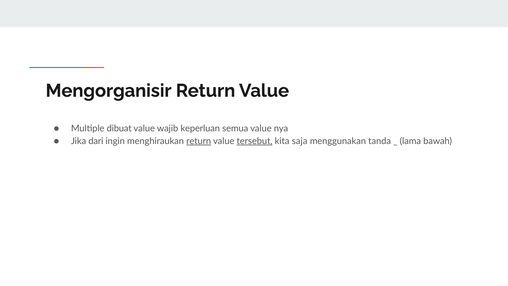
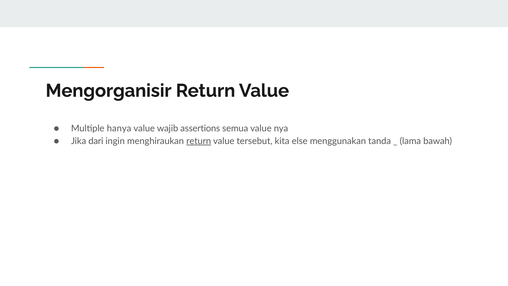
dibuat: dibuat -> hanya (119, 128)
keperluan: keperluan -> assertions (200, 128)
tersebut underline: present -> none (255, 141)
saja: saja -> else (300, 141)
